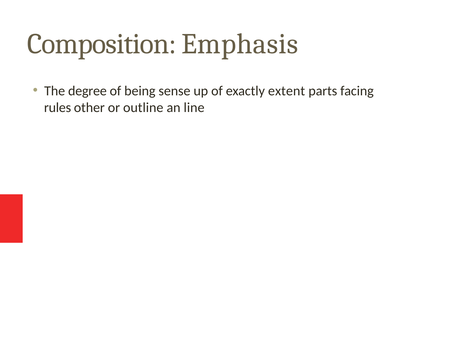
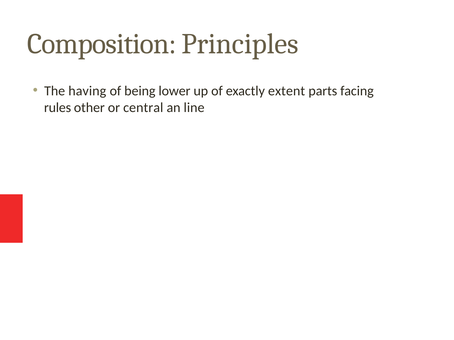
Emphasis: Emphasis -> Principles (240, 44)
degree: degree -> having (87, 91)
sense: sense -> lower (175, 91)
outline: outline -> central (143, 108)
